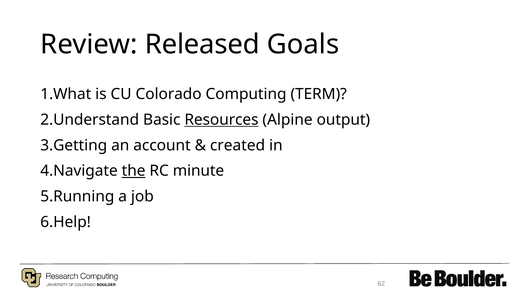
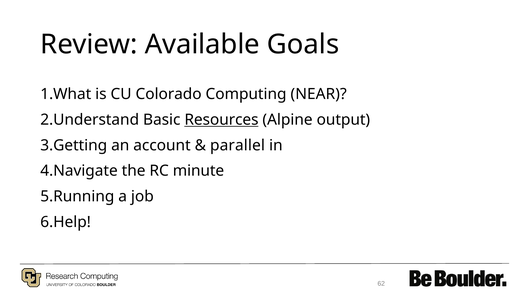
Released: Released -> Available (202, 44)
TERM: TERM -> NEAR (319, 94)
created: created -> parallel (237, 146)
the underline: present -> none (134, 171)
